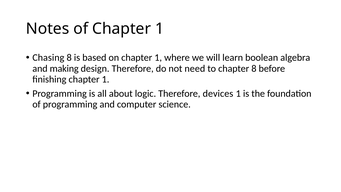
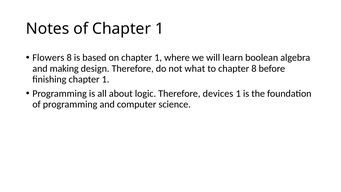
Chasing: Chasing -> Flowers (48, 58)
need: need -> what (195, 68)
